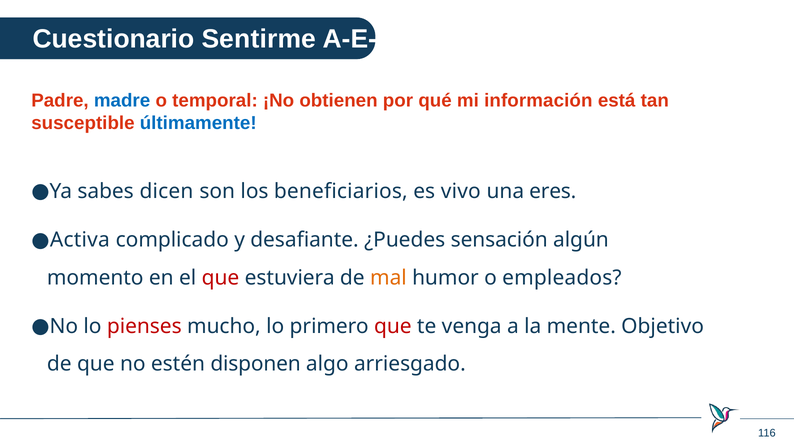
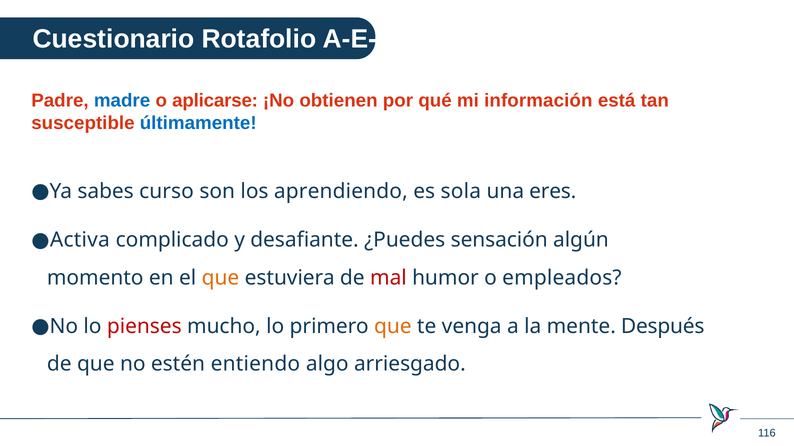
Sentirme: Sentirme -> Rotafolio (259, 39)
temporal: temporal -> aplicarse (215, 101)
dicen: dicen -> curso (167, 192)
beneficiarios: beneficiarios -> aprendiendo (341, 192)
vivo: vivo -> sola (461, 192)
que colour: red -> orange (220, 278)
mal colour: orange -> red (388, 278)
que colour: red -> orange (393, 327)
Objetivo: Objetivo -> Después (663, 327)
disponen: disponen -> entiendo (255, 365)
